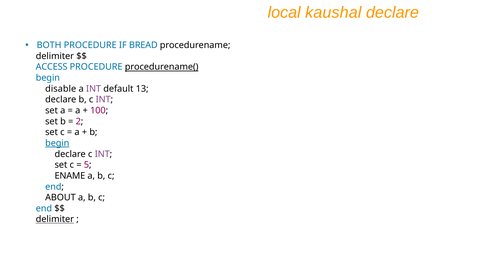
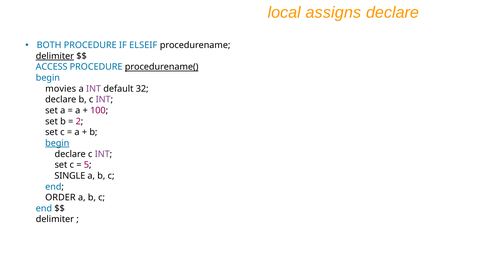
kaushal: kaushal -> assigns (333, 13)
BREAD: BREAD -> ELSEIF (143, 45)
delimiter underline: none -> present (55, 56)
disable: disable -> movies (61, 89)
13: 13 -> 32 (142, 89)
ENAME: ENAME -> SINGLE (70, 176)
ABOUT: ABOUT -> ORDER (60, 197)
delimiter underline: present -> none (55, 219)
